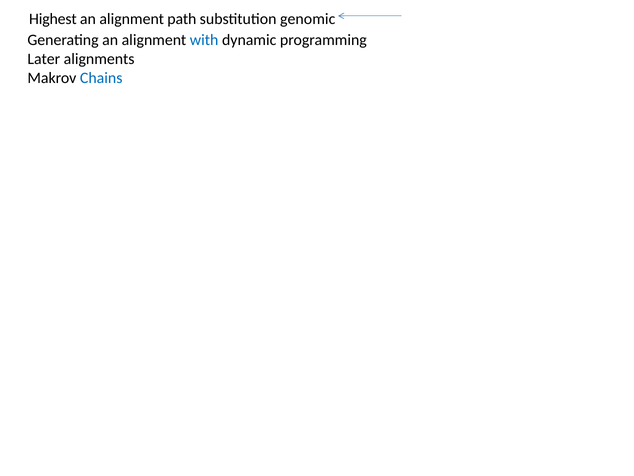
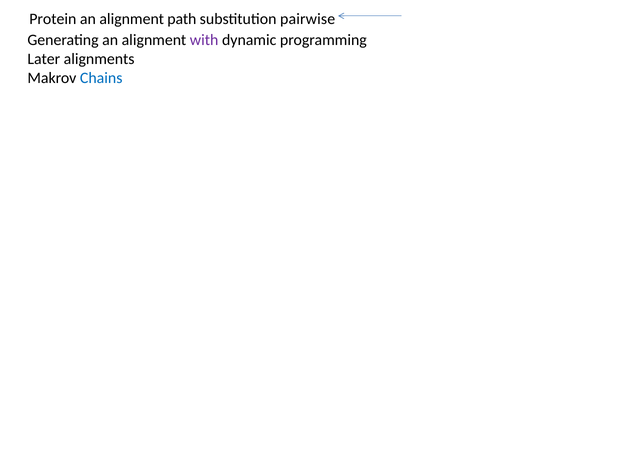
Highest: Highest -> Protein (53, 19)
genomic: genomic -> pairwise (308, 19)
with colour: blue -> purple (204, 40)
